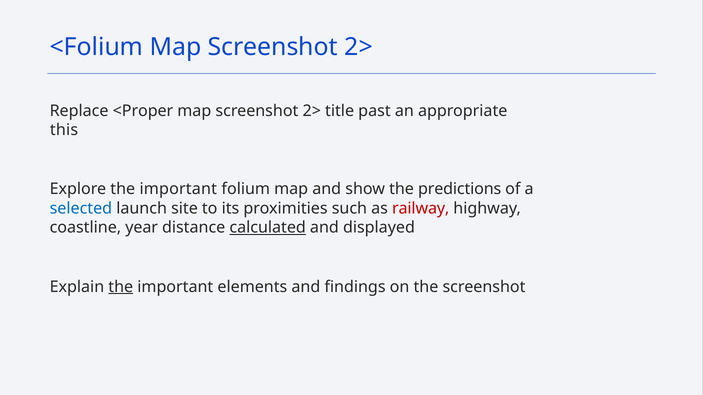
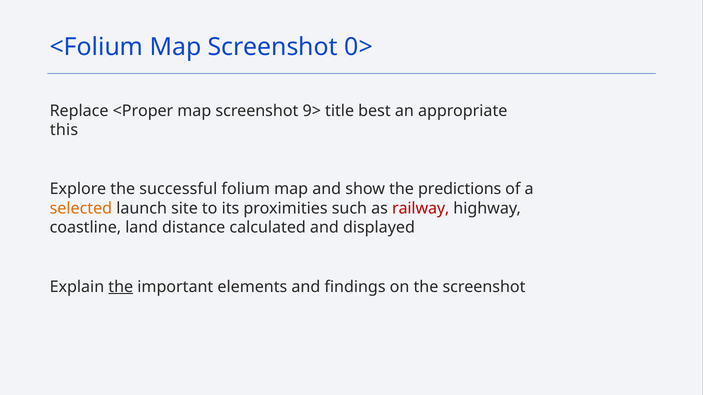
<Folium Map Screenshot 2>: 2> -> 0> (359, 47)
2>: 2> -> 9> (312, 111)
past: past -> best (374, 111)
Explore the important: important -> successful (178, 189)
selected colour: blue -> orange (81, 209)
year: year -> land (142, 228)
calculated underline: present -> none (268, 228)
